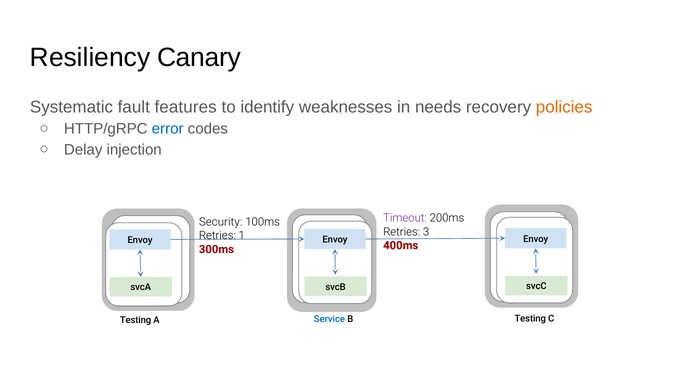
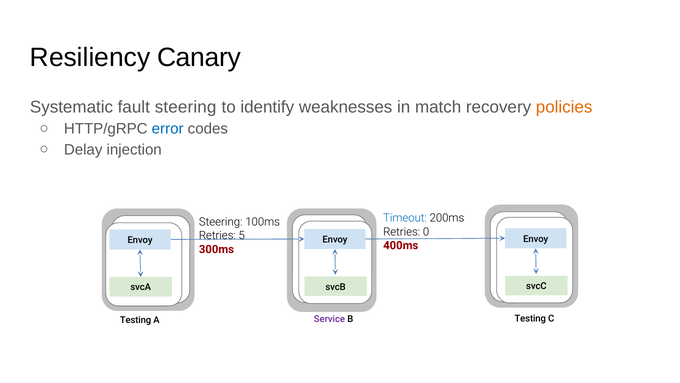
fault features: features -> steering (186, 107)
needs: needs -> match (438, 107)
Timeout colour: purple -> blue (405, 218)
Security: Security -> Steering (221, 222)
3: 3 -> 0 (426, 232)
1: 1 -> 5 (242, 235)
Service colour: blue -> purple (329, 319)
